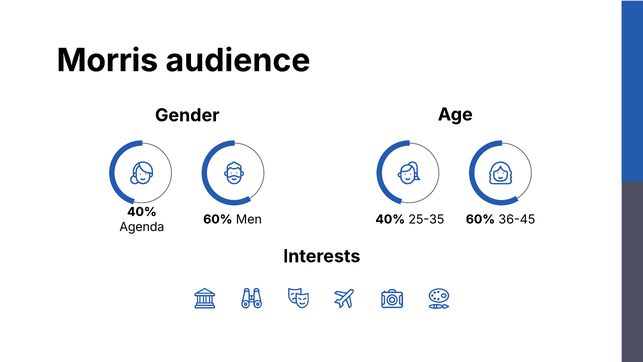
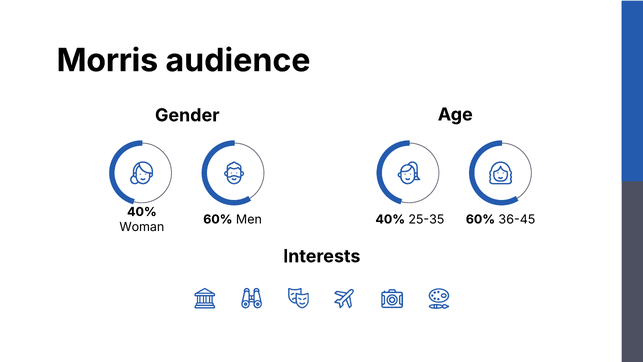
Agenda: Agenda -> Woman (142, 227)
